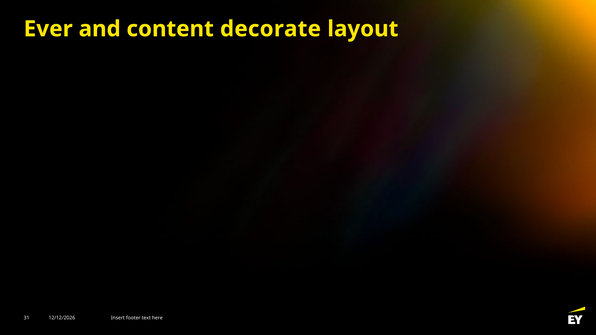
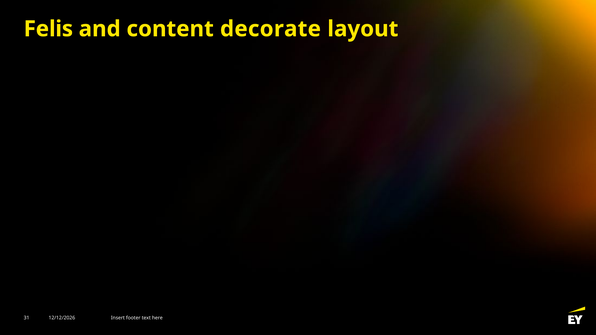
Ever: Ever -> Felis (48, 29)
